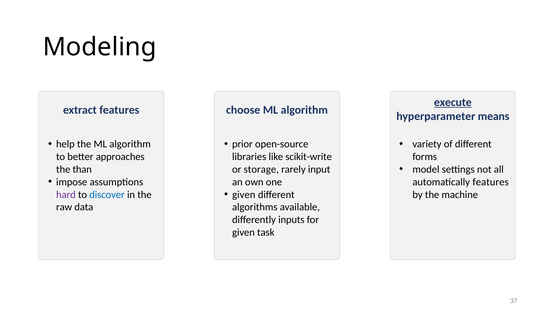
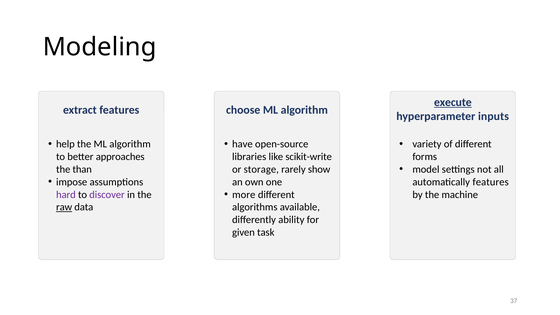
means: means -> inputs (493, 116)
prior: prior -> have (242, 144)
input: input -> show (319, 169)
given: given -> more (244, 195)
discover colour: blue -> purple (107, 195)
raw underline: none -> present (64, 207)
inputs: inputs -> ability (291, 220)
